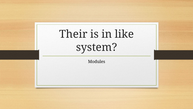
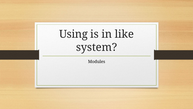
Their: Their -> Using (73, 34)
